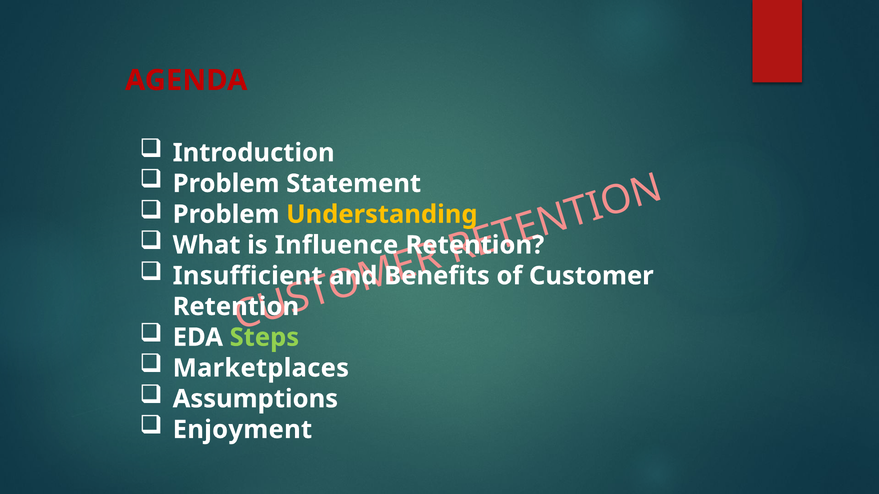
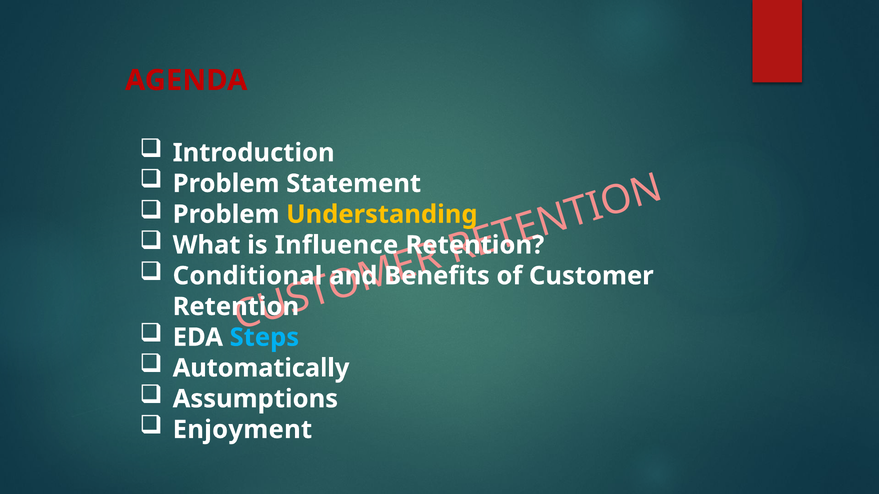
Insufficient: Insufficient -> Conditional (248, 276)
Steps colour: light green -> light blue (264, 338)
Marketplaces: Marketplaces -> Automatically (261, 368)
